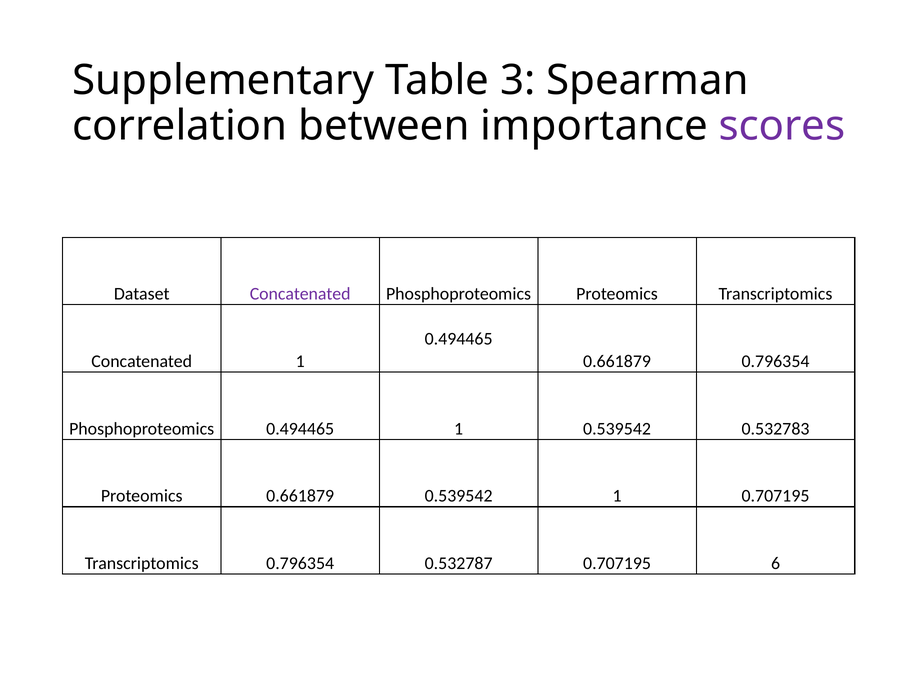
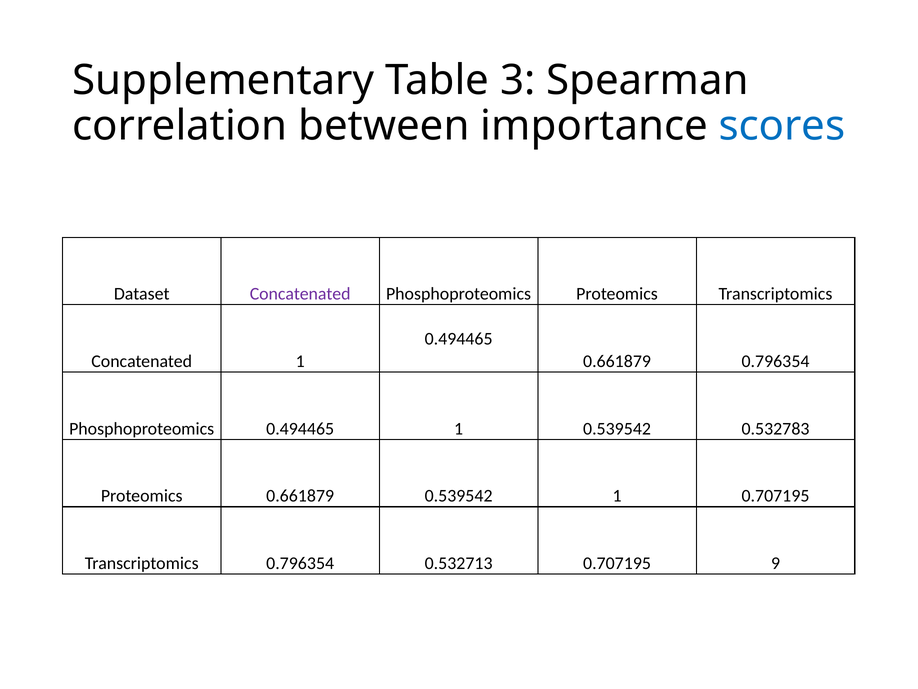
scores colour: purple -> blue (782, 126)
0.532787: 0.532787 -> 0.532713 (459, 563)
6: 6 -> 9 (776, 563)
